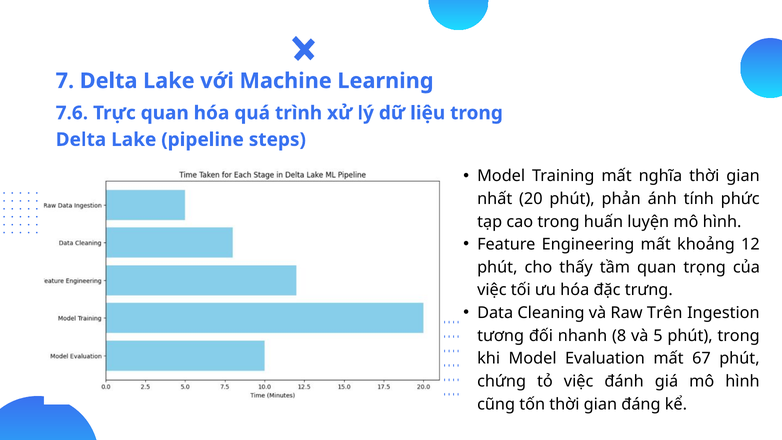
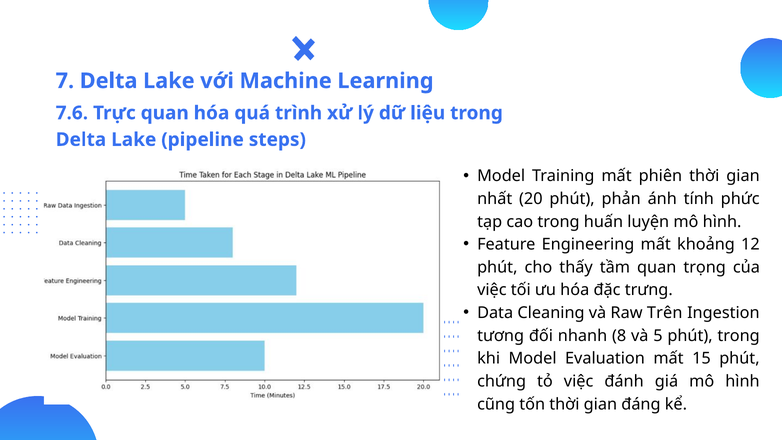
nghĩa: nghĩa -> phiên (660, 176)
67: 67 -> 15 (701, 358)
